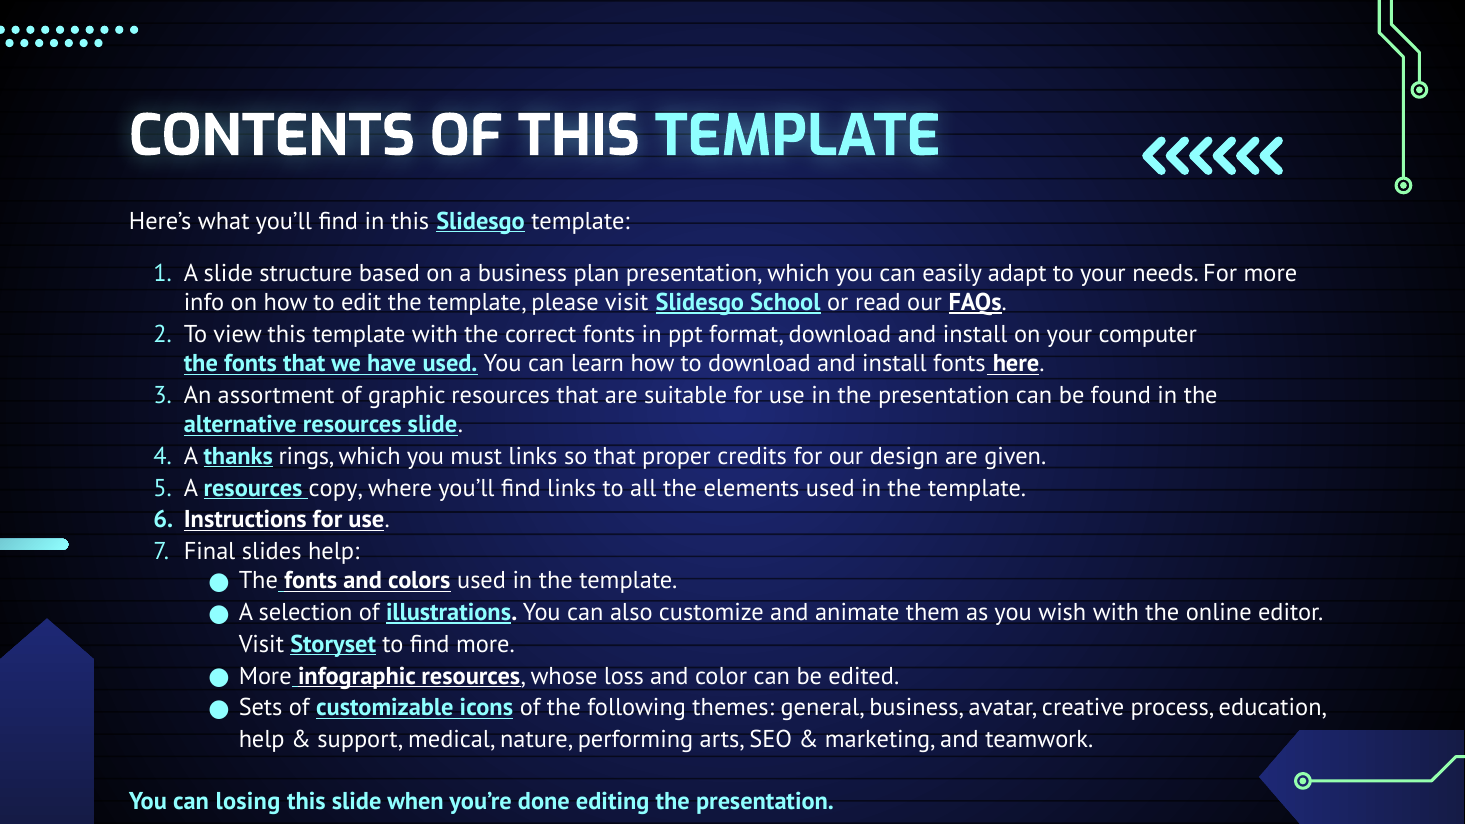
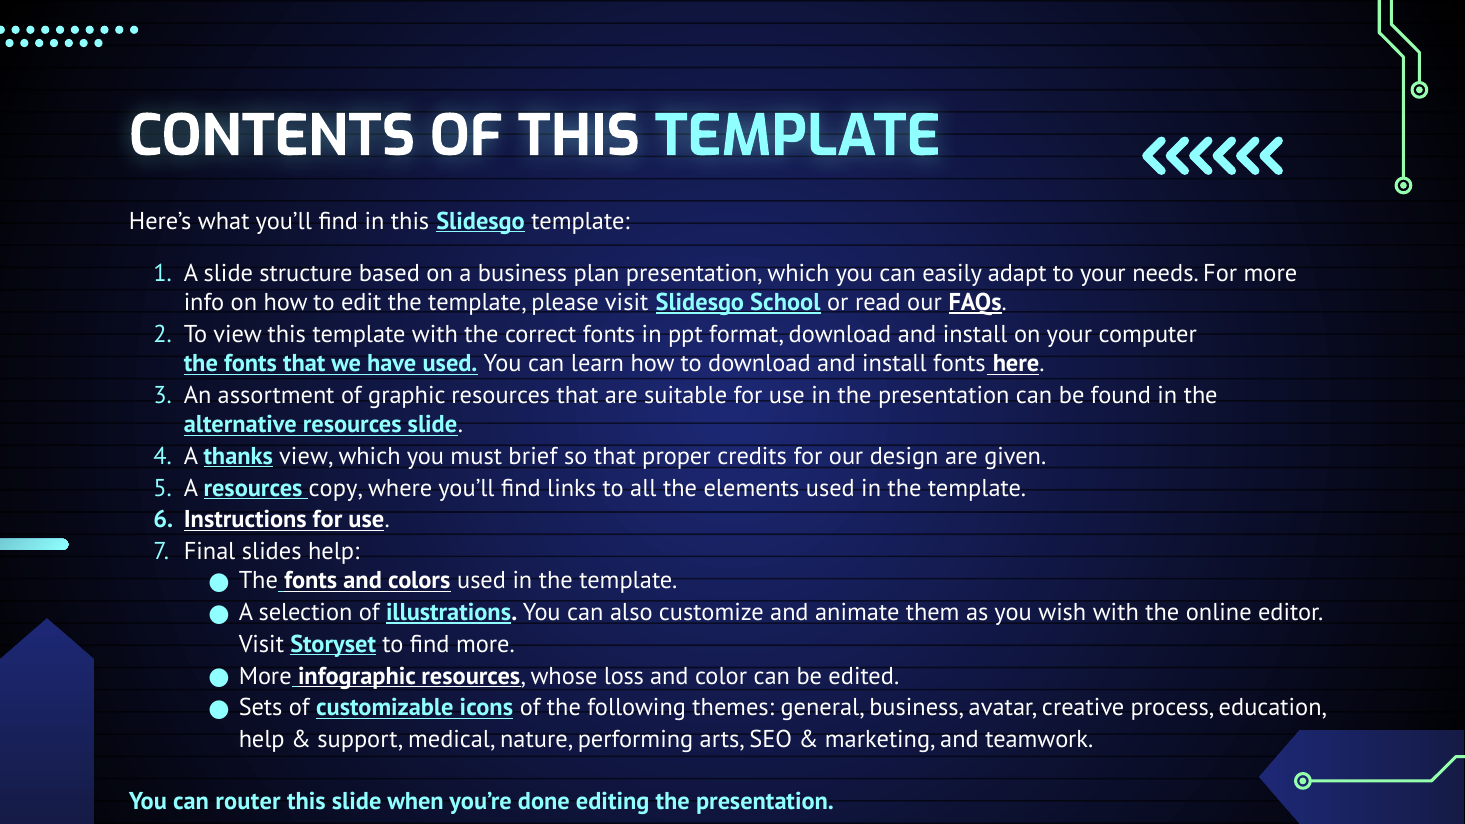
thanks rings: rings -> view (306, 456)
must links: links -> brief (533, 456)
losing: losing -> router (248, 801)
